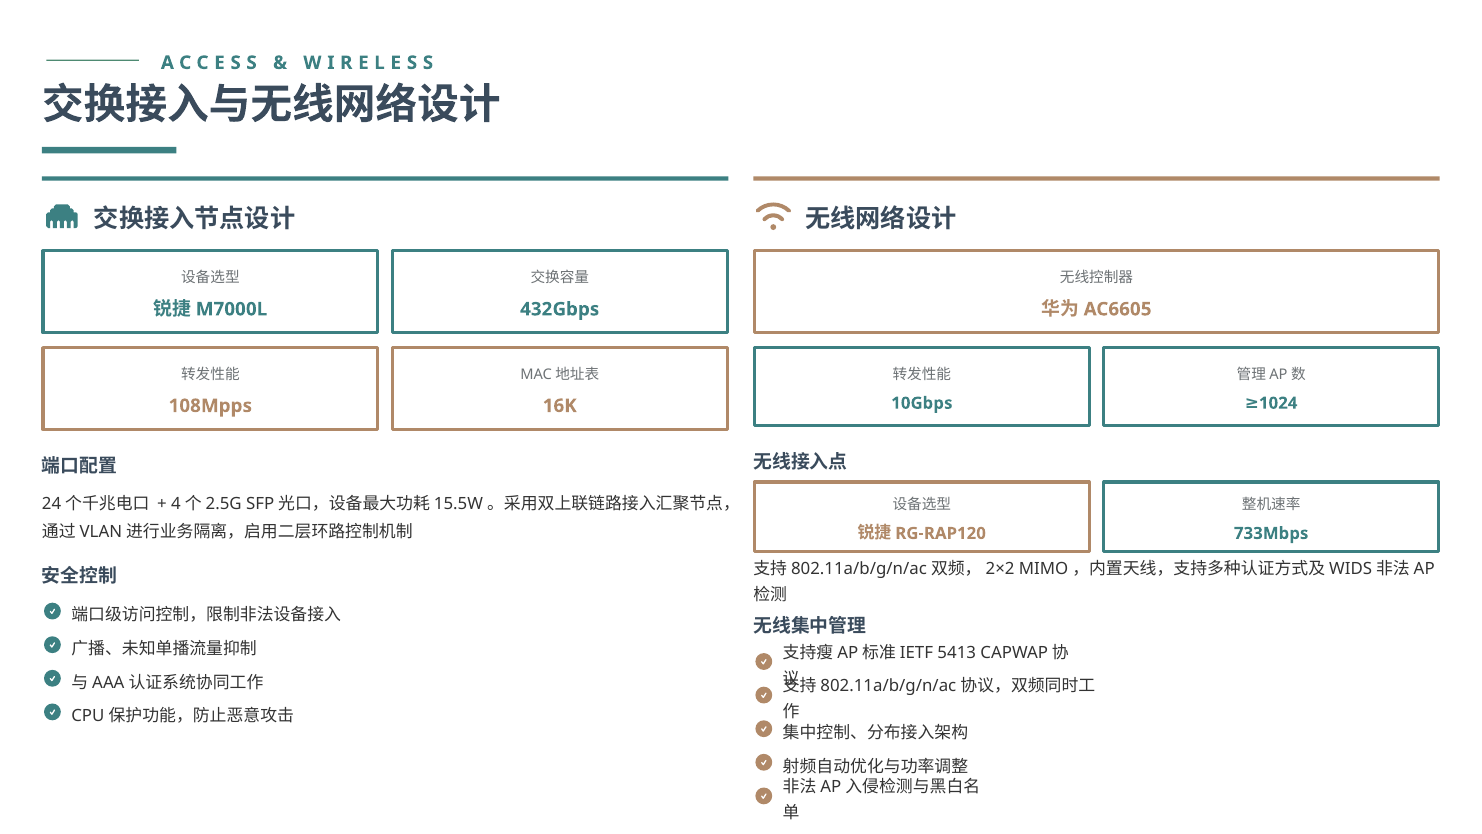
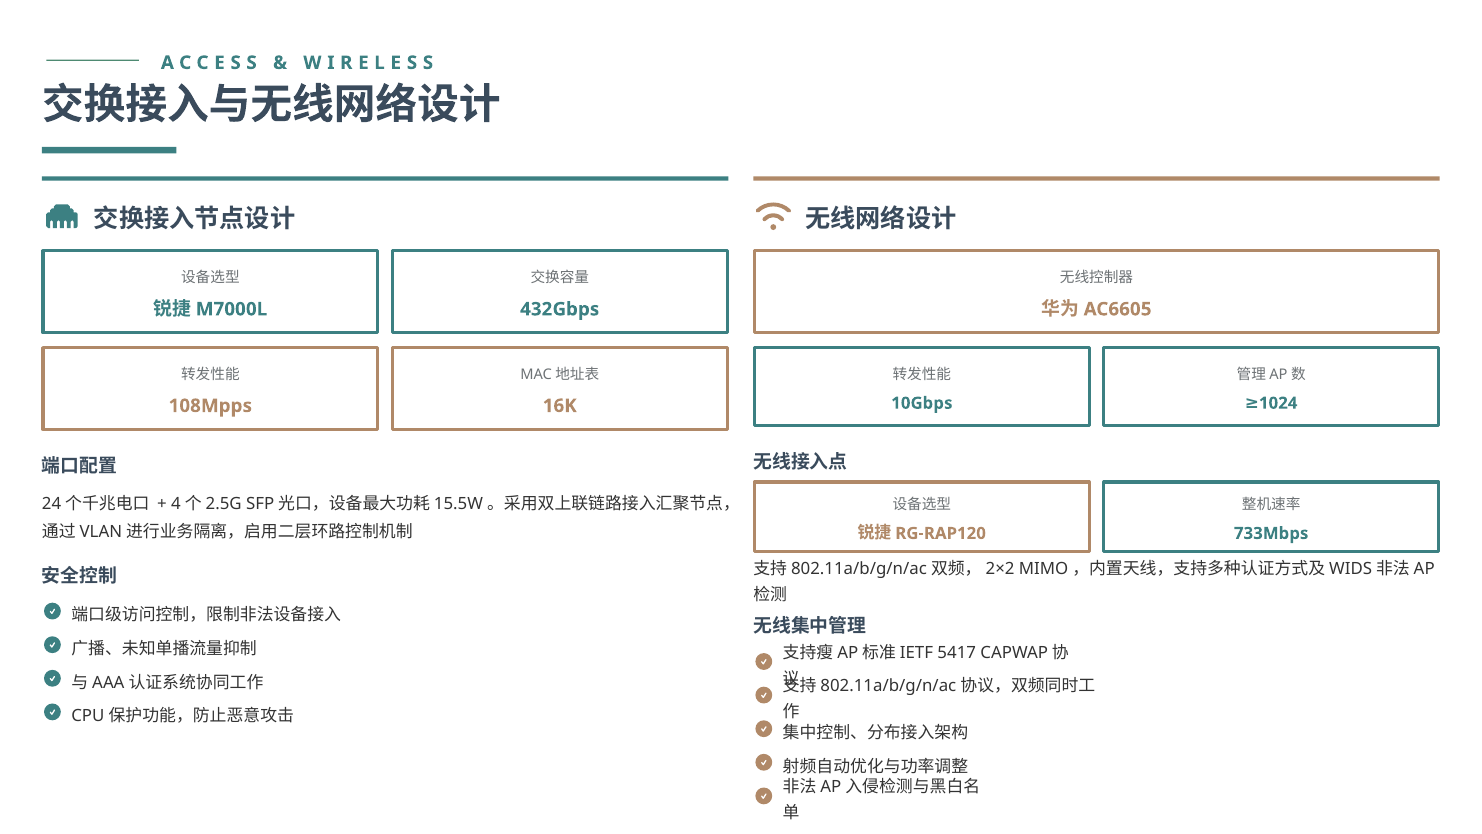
5413: 5413 -> 5417 (957, 652)
